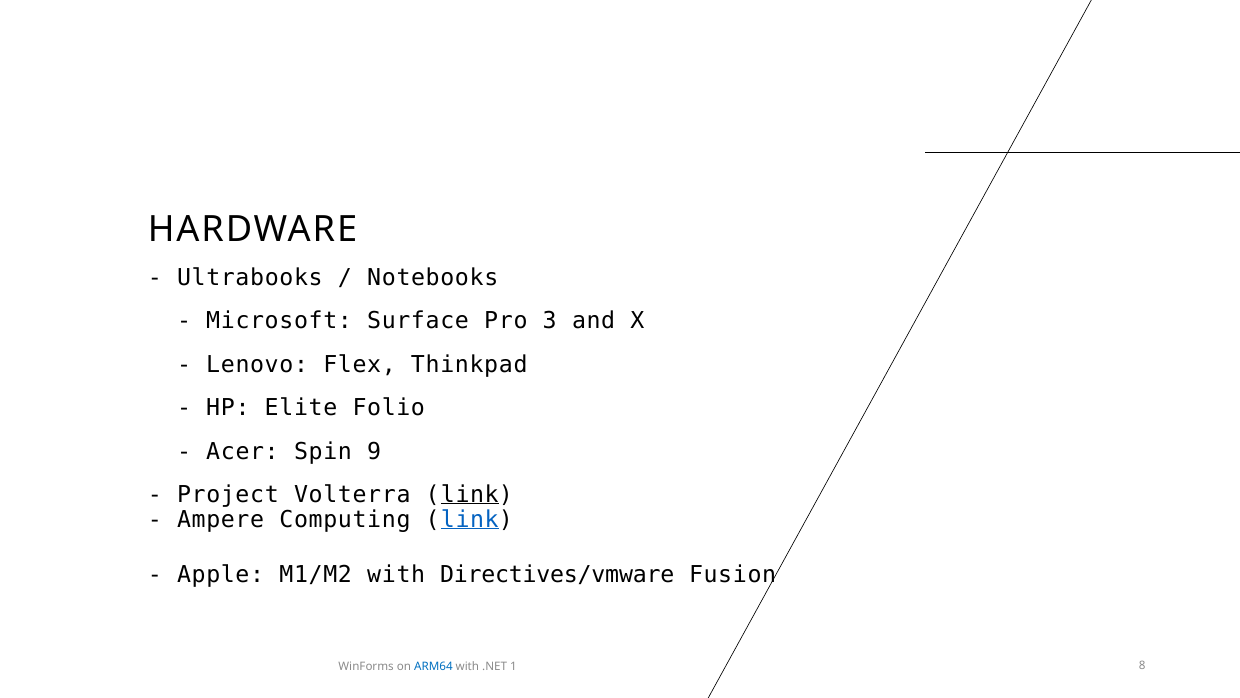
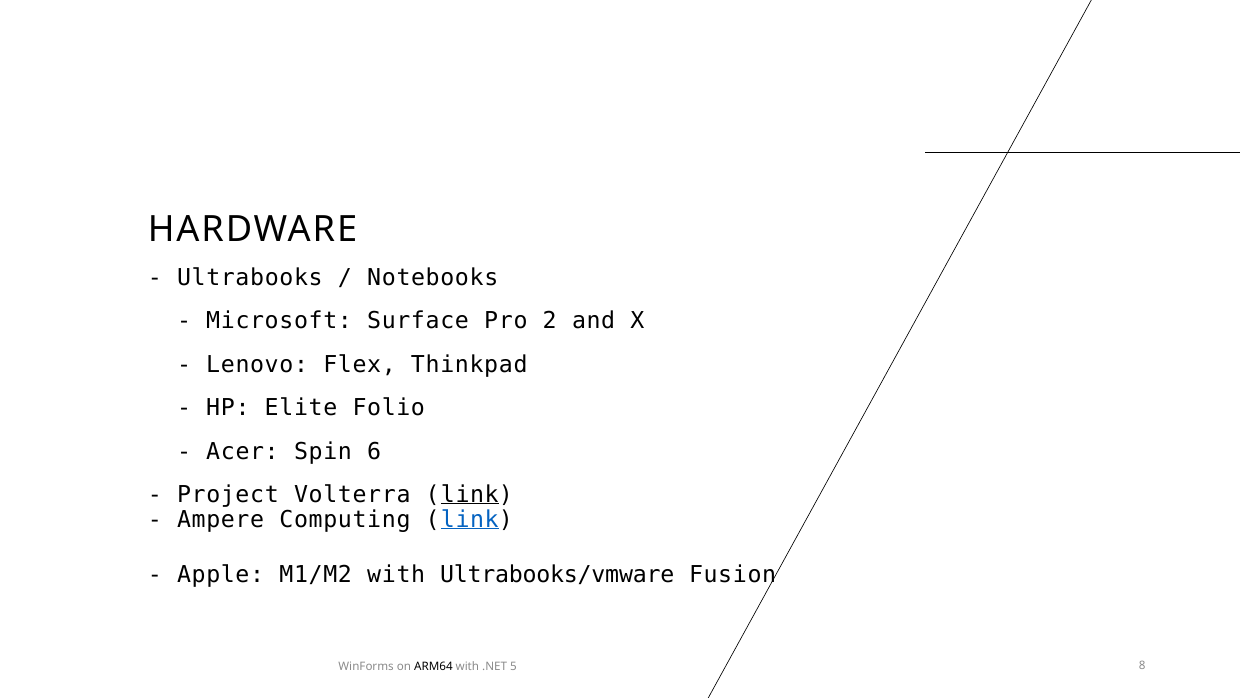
3: 3 -> 2 (550, 321)
9: 9 -> 6 (374, 451)
Directives/vmware: Directives/vmware -> Ultrabooks/vmware (557, 575)
ARM64 colour: blue -> black (433, 666)
1: 1 -> 5 (513, 666)
